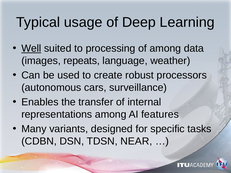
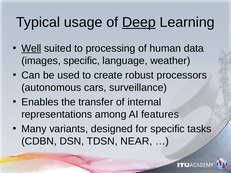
Deep underline: none -> present (139, 22)
of among: among -> human (165, 48)
images repeats: repeats -> specific (82, 61)
